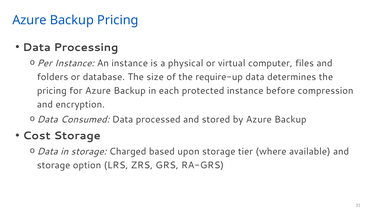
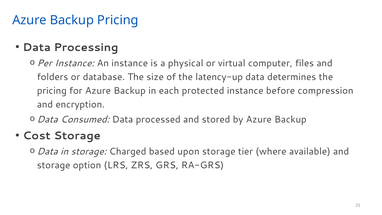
require-up: require-up -> latency-up (219, 77)
